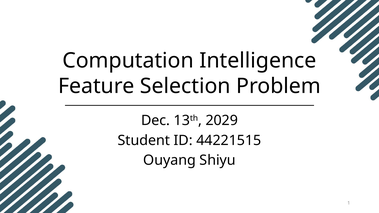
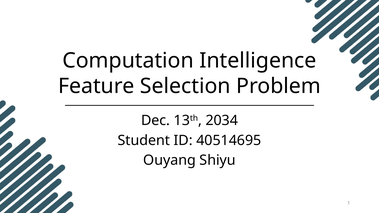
2029: 2029 -> 2034 (222, 121)
44221515: 44221515 -> 40514695 (229, 140)
